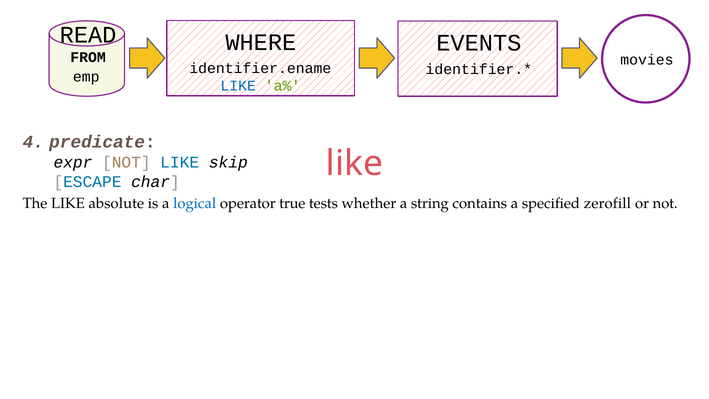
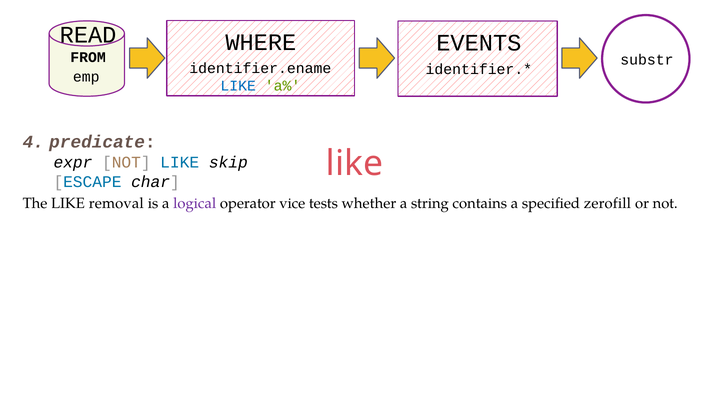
movies: movies -> substr (647, 60)
absolute: absolute -> removal (116, 203)
logical colour: blue -> purple (195, 203)
true: true -> vice (292, 203)
